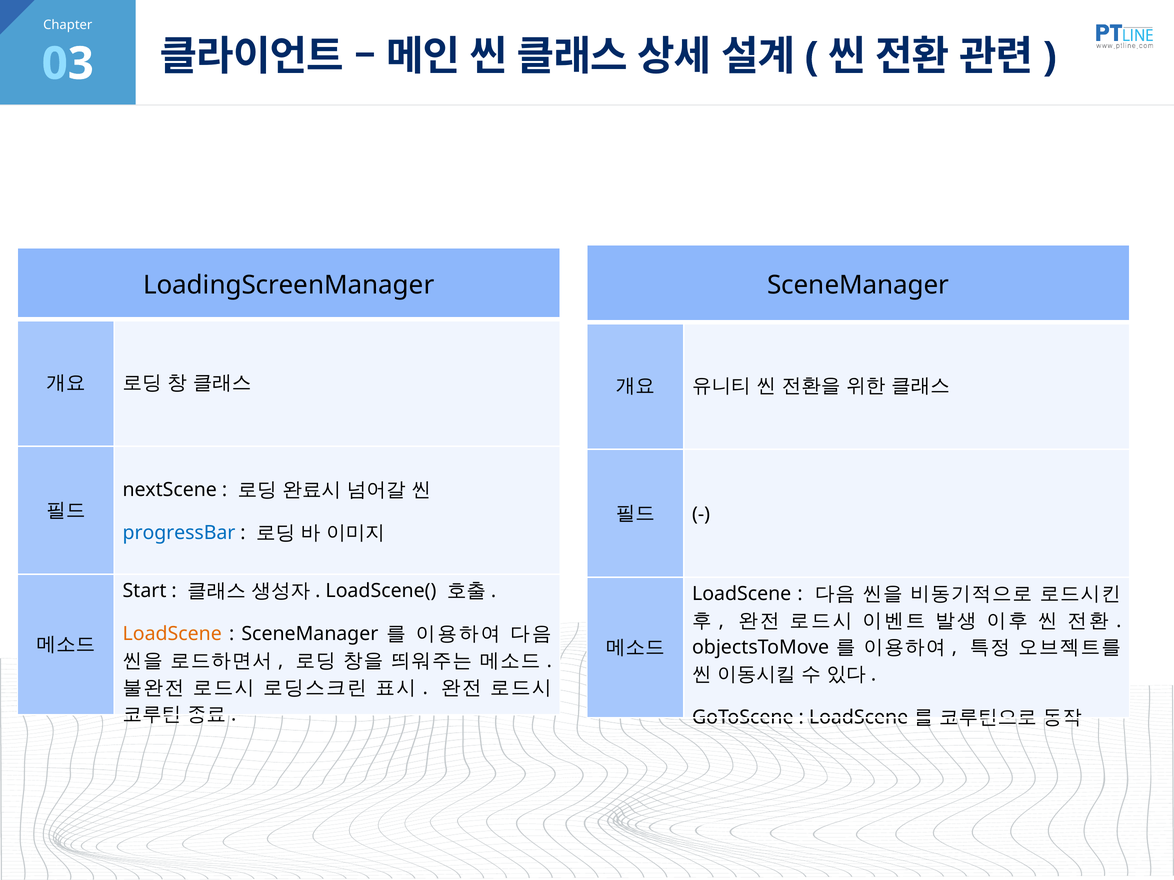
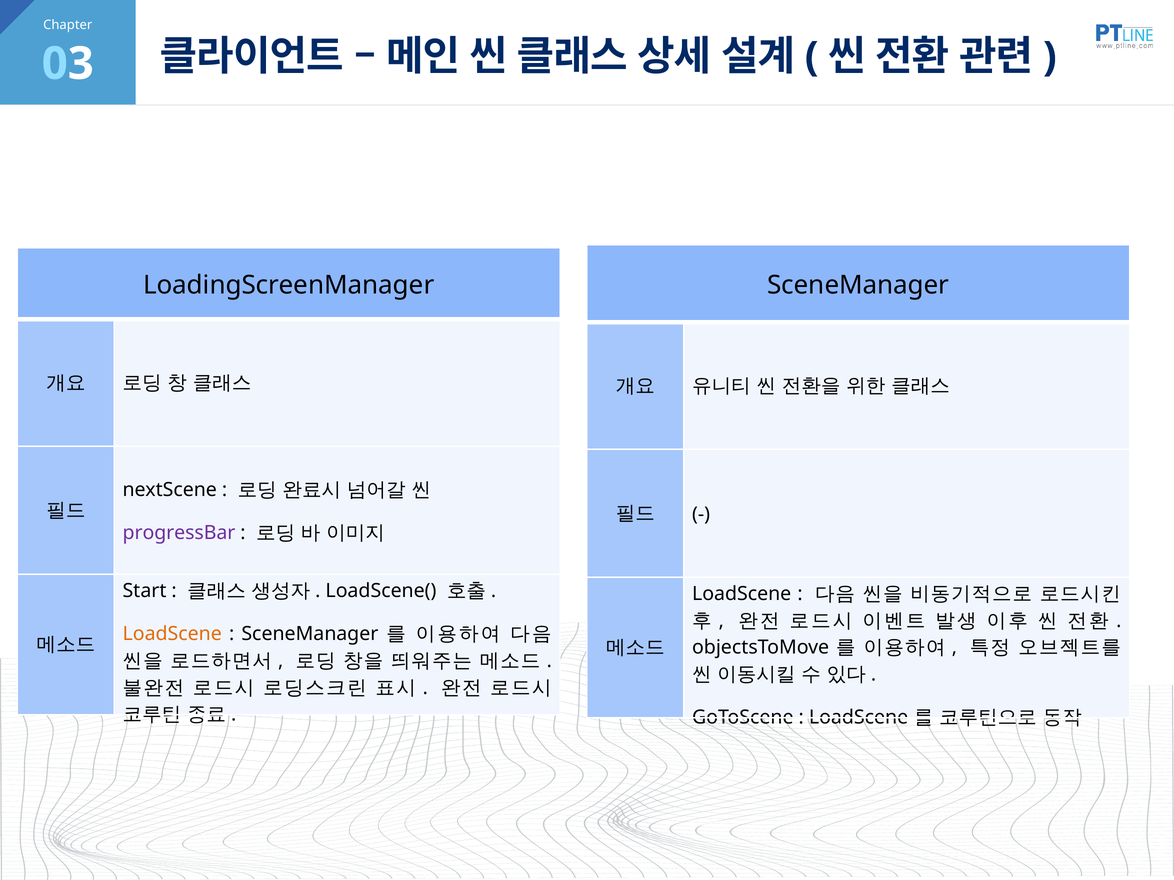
progressBar colour: blue -> purple (179, 533)
